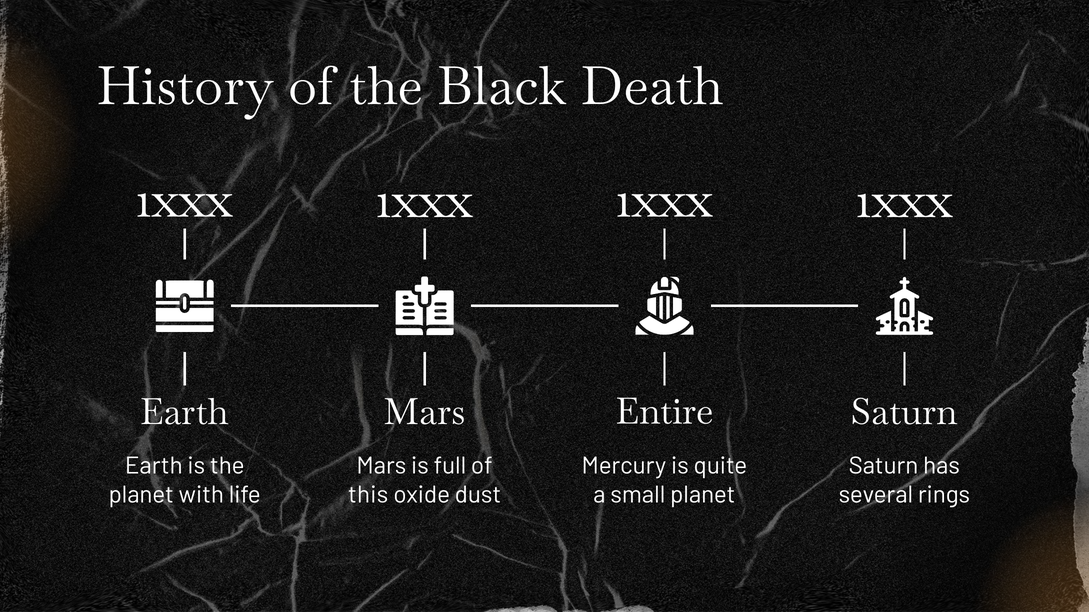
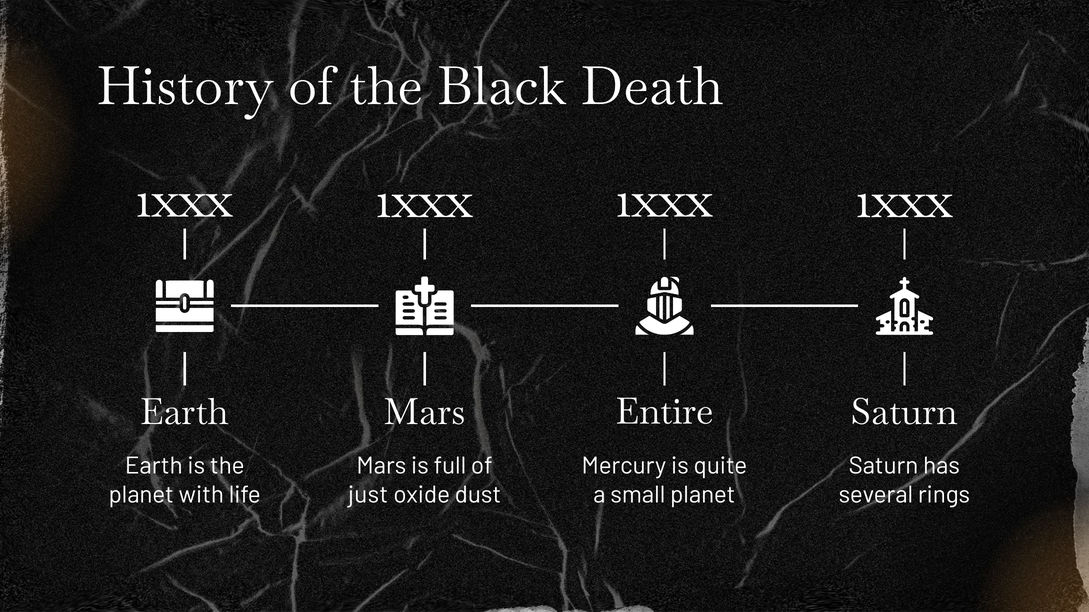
this: this -> just (368, 495)
